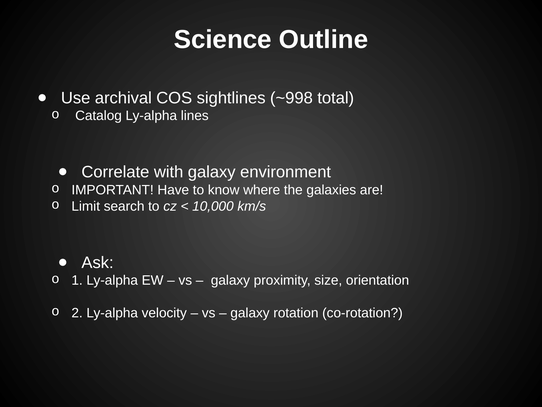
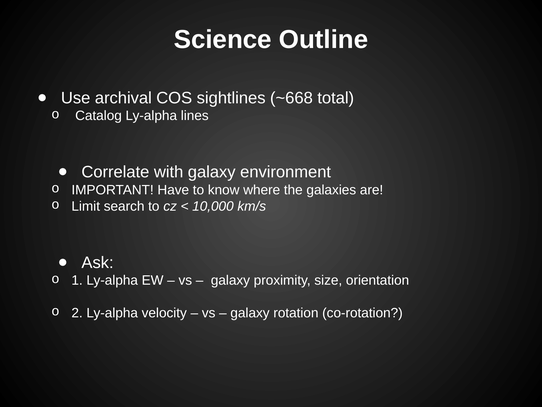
~998: ~998 -> ~668 (291, 98)
